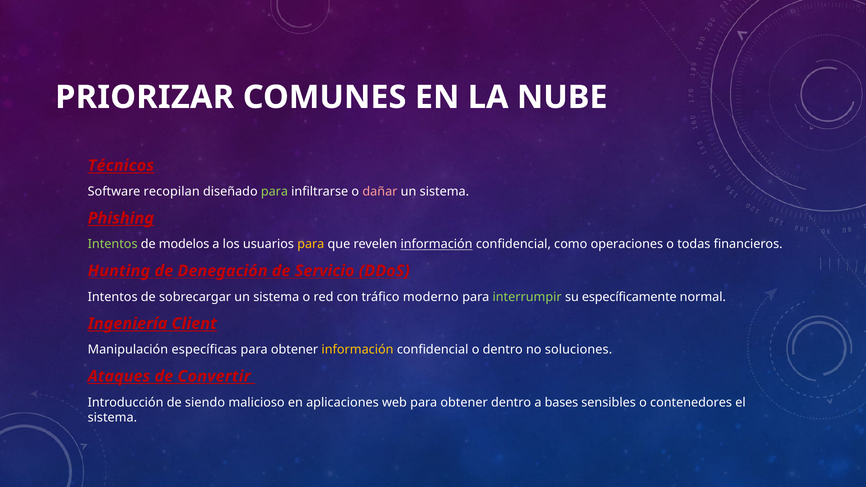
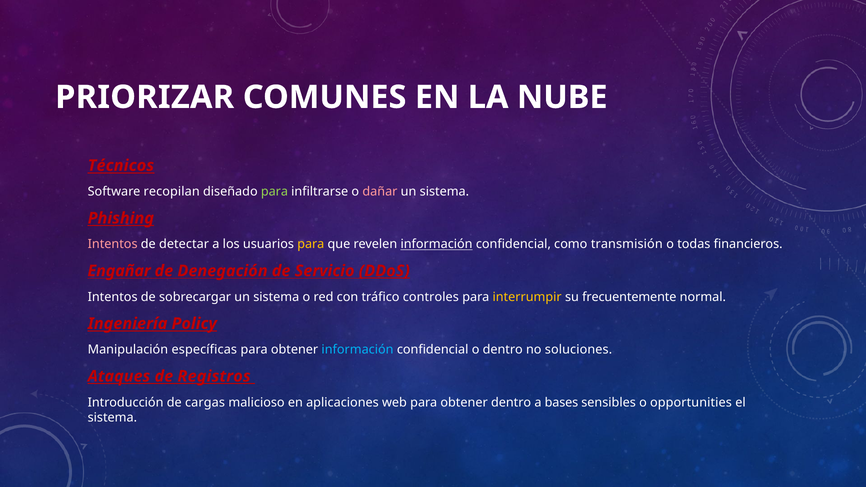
Intentos colour: light green -> pink (113, 244)
modelos: modelos -> detectar (184, 244)
operaciones: operaciones -> transmisión (627, 244)
Hunting: Hunting -> Engañar (119, 271)
DDoS underline: none -> present (384, 271)
moderno: moderno -> controles (431, 297)
interrumpir colour: light green -> yellow (527, 297)
específicamente: específicamente -> frecuentemente (629, 297)
Client: Client -> Policy (194, 324)
información colour: yellow -> light blue (358, 350)
Convertir: Convertir -> Registros (214, 376)
siendo: siendo -> cargas (205, 402)
contenedores: contenedores -> opportunities (691, 402)
